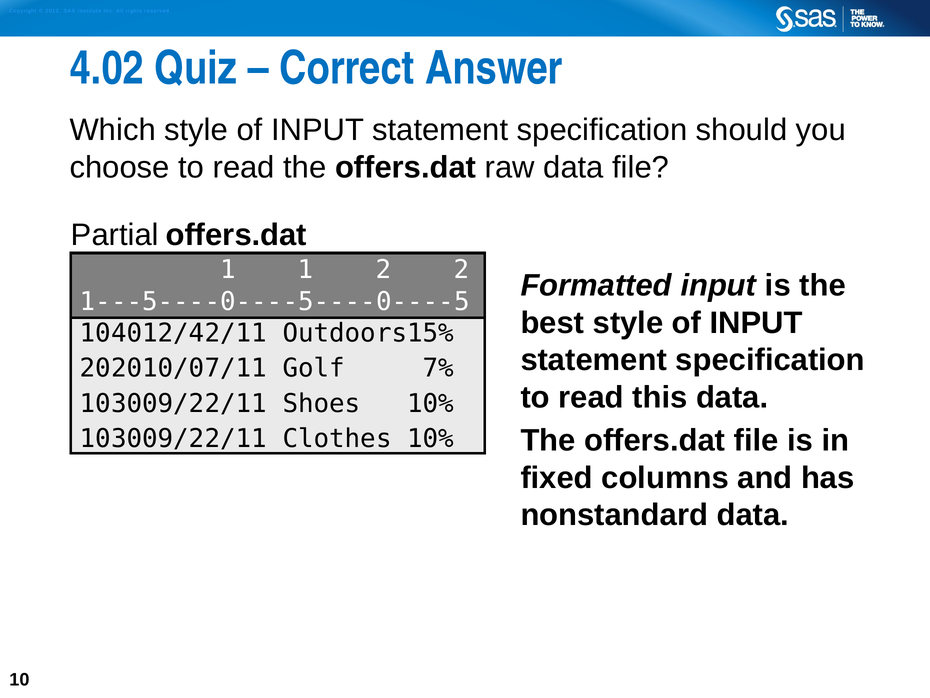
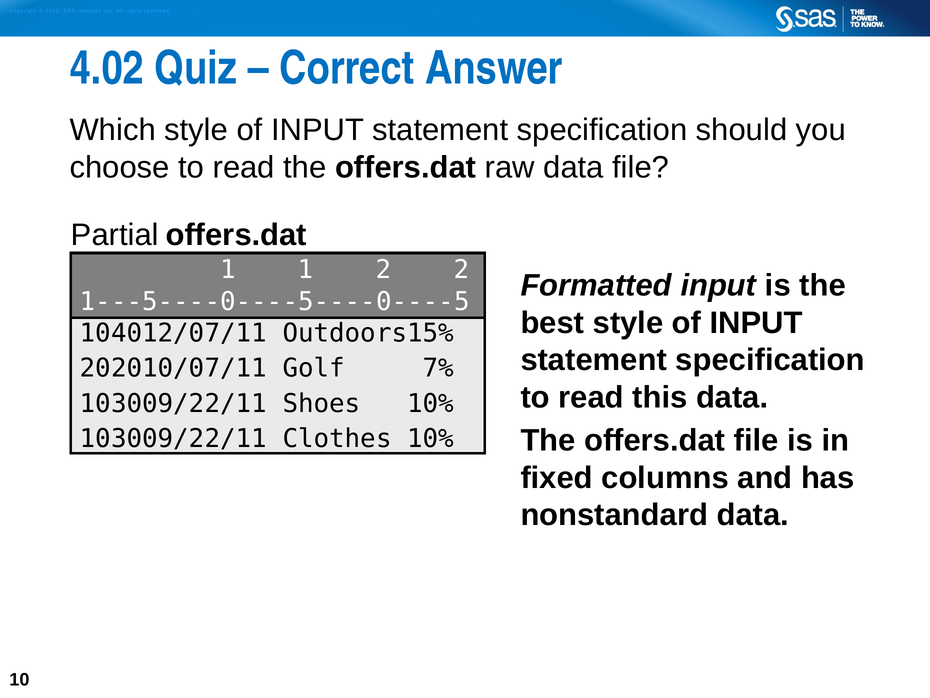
104012/42/11: 104012/42/11 -> 104012/07/11 (173, 333)
